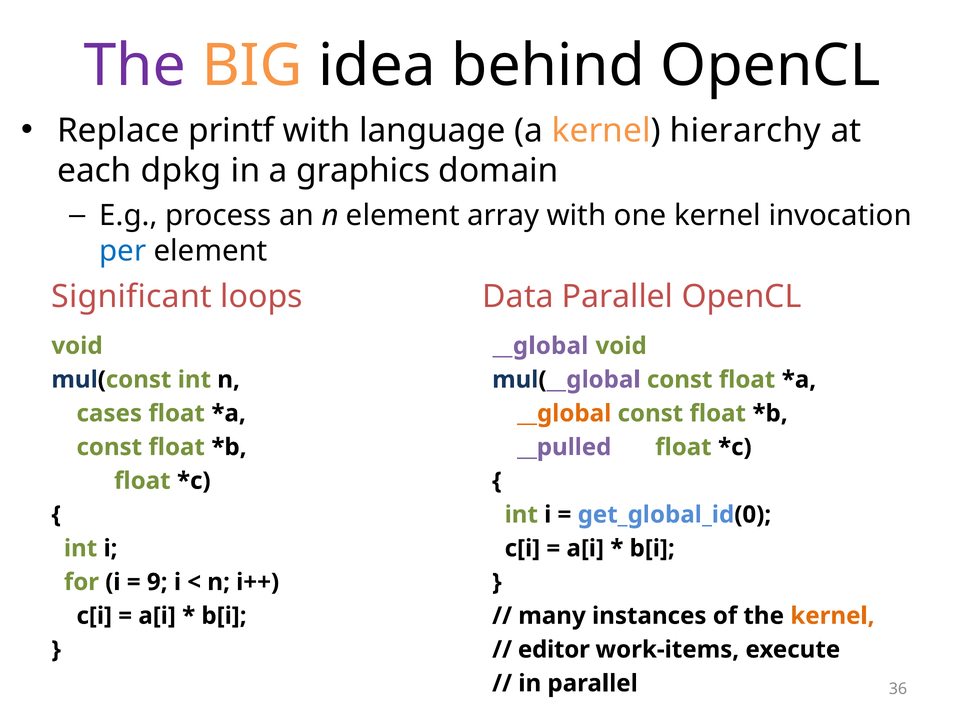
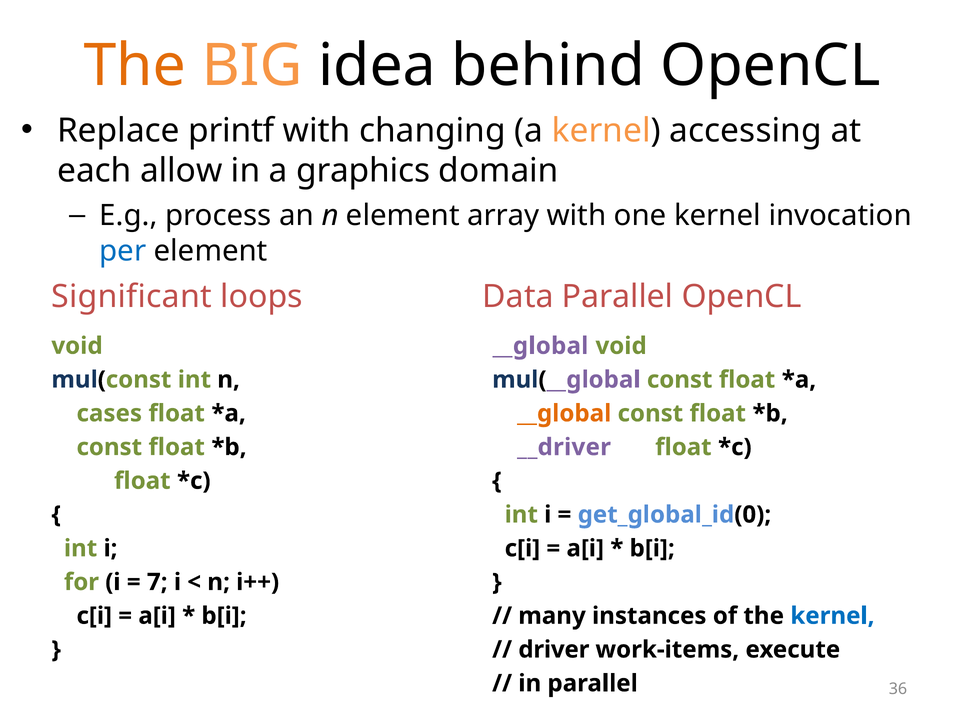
The colour: purple -> orange (135, 66)
language: language -> changing (432, 131)
hierarchy: hierarchy -> accessing (746, 131)
dpkg: dpkg -> allow (181, 171)
__pulled: __pulled -> __driver (564, 448)
9: 9 -> 7 (157, 583)
kernel colour: orange -> blue (832, 617)
editor: editor -> driver (554, 650)
